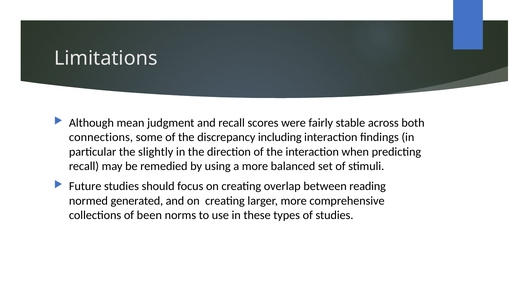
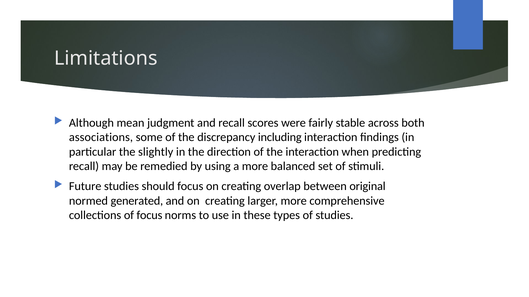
connections: connections -> associations (101, 138)
reading: reading -> original (368, 187)
of been: been -> focus (149, 216)
